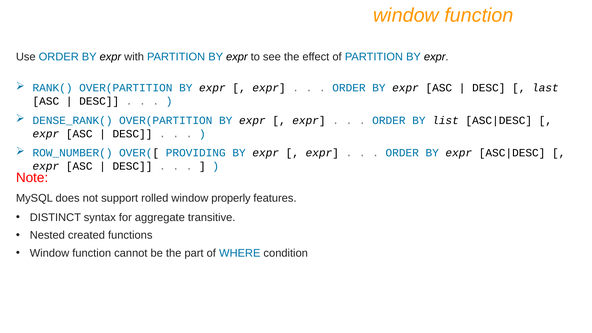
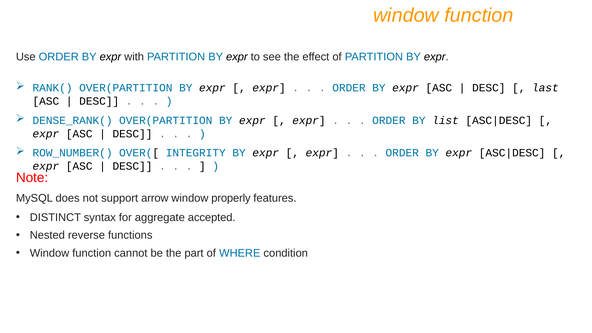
PROVIDING: PROVIDING -> INTEGRITY (196, 153)
rolled: rolled -> arrow (155, 198)
transitive: transitive -> accepted (212, 218)
created: created -> reverse (86, 235)
